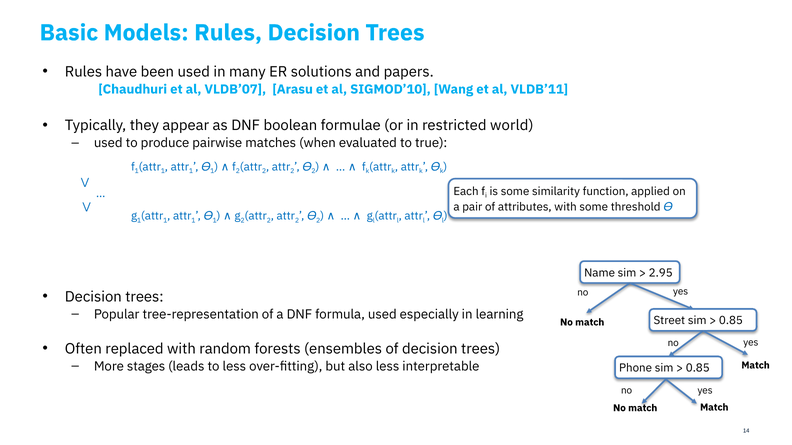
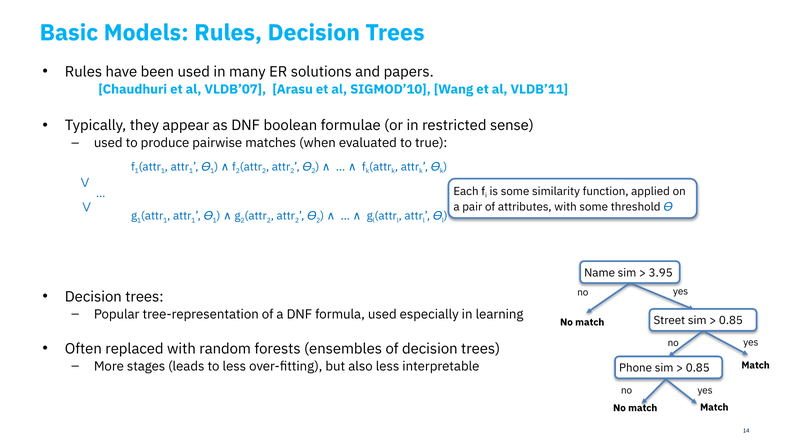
world: world -> sense (512, 126)
2.95: 2.95 -> 3.95 (661, 273)
